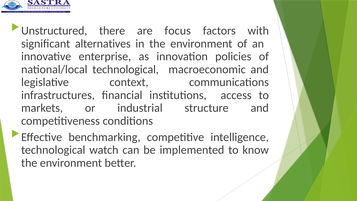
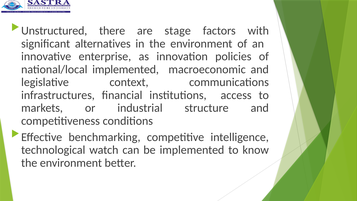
focus: focus -> stage (178, 31)
national/local technological: technological -> implemented (126, 69)
